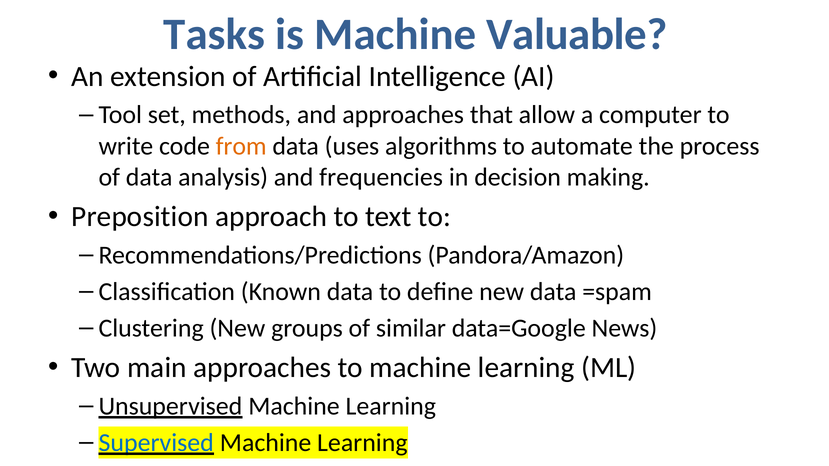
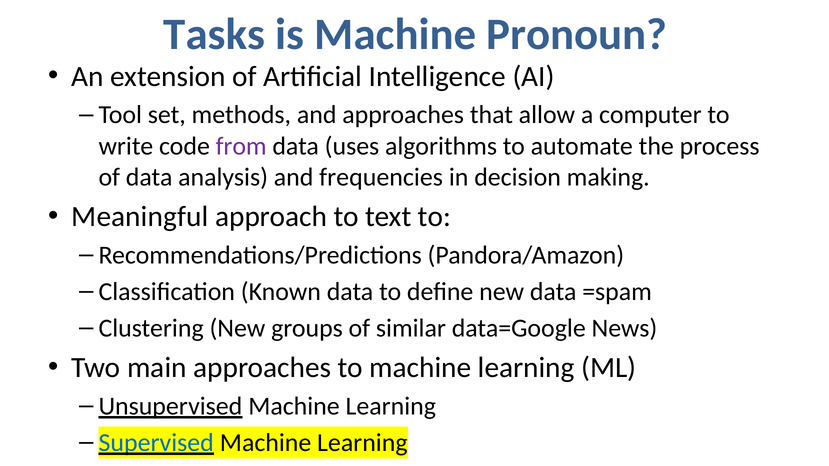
Valuable: Valuable -> Pronoun (577, 34)
from colour: orange -> purple (241, 146)
Preposition: Preposition -> Meaningful (140, 217)
